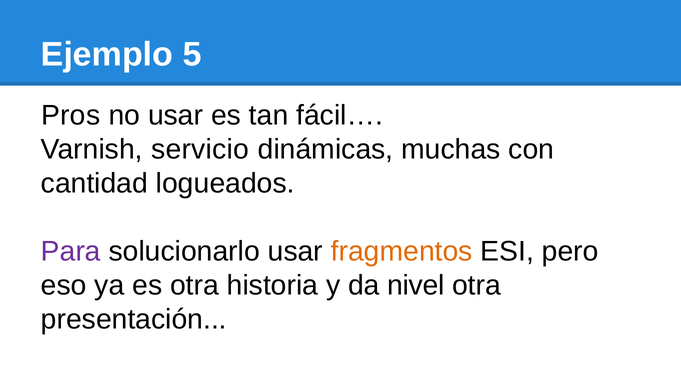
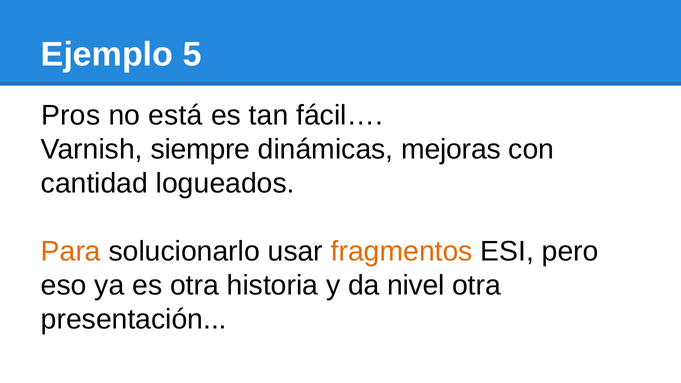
no usar: usar -> está (175, 115)
servicio: servicio -> siempre (200, 149)
muchas: muchas -> mejoras (451, 149)
Para colour: purple -> orange (71, 251)
